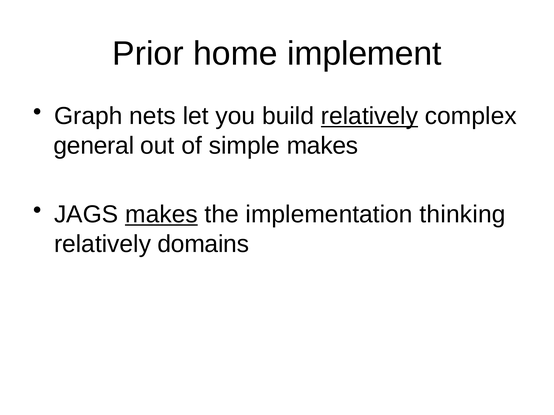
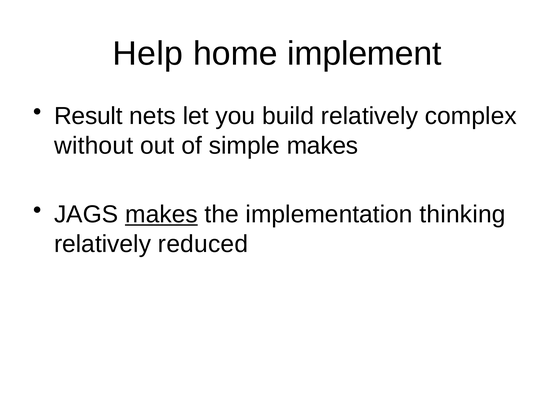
Prior: Prior -> Help (148, 54)
Graph: Graph -> Result (88, 116)
relatively underline: present -> none (370, 116)
general: general -> without (94, 146)
domains: domains -> reduced (203, 244)
